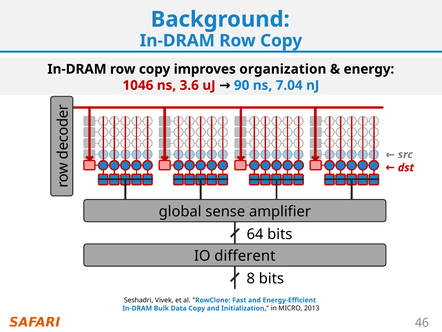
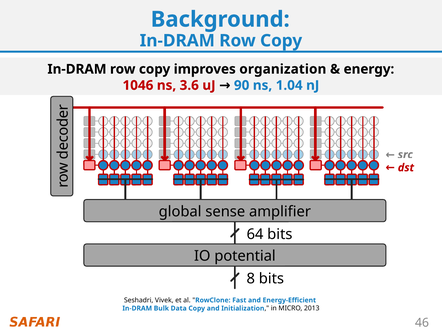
7.04: 7.04 -> 1.04 (289, 85)
different: different -> potential (245, 256)
